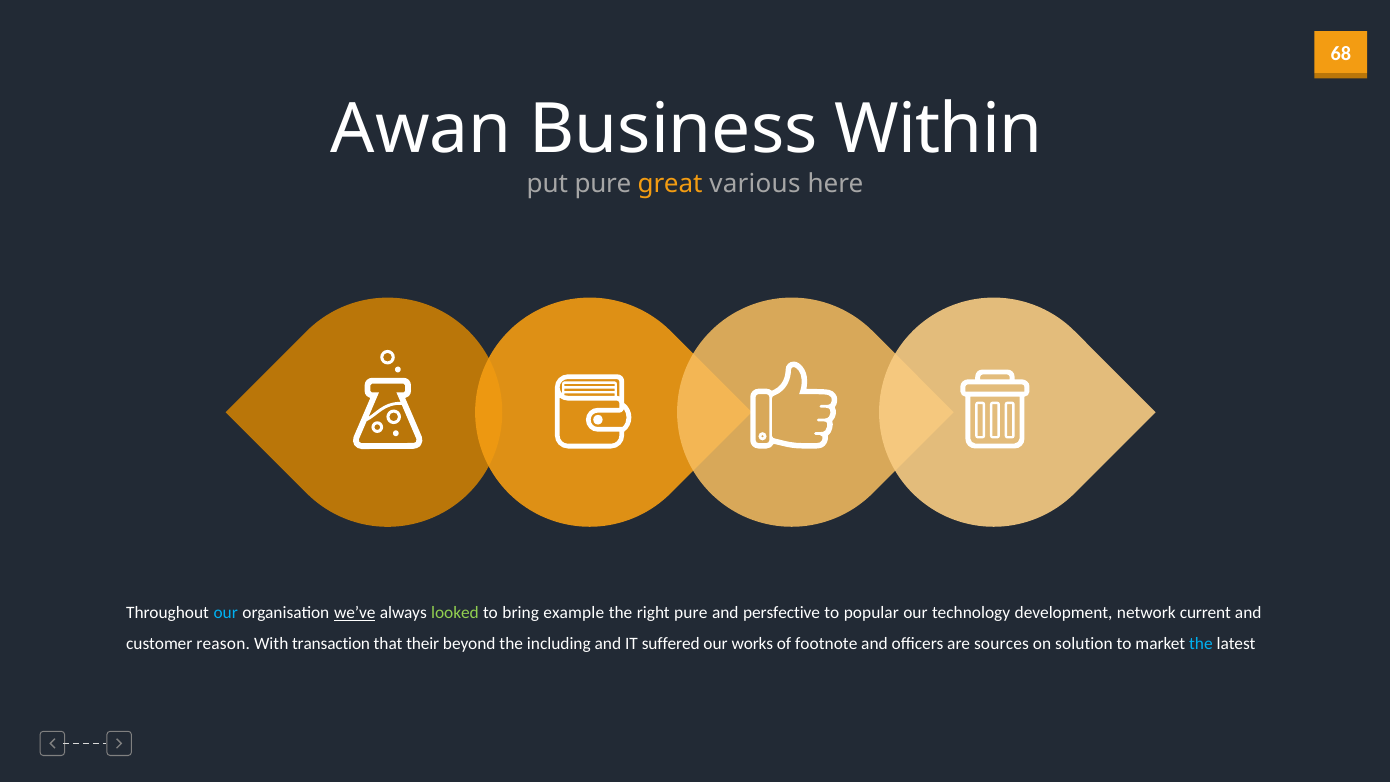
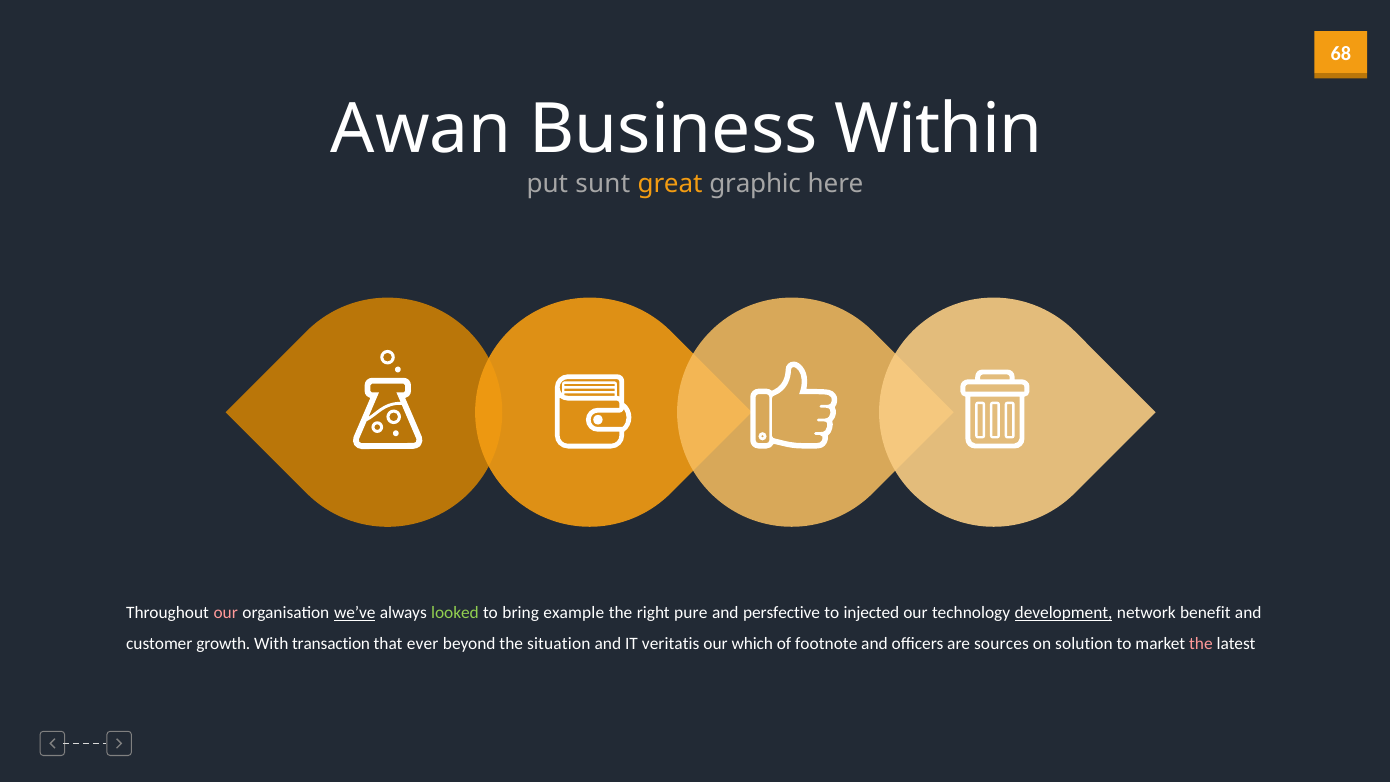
put pure: pure -> sunt (603, 184)
various: various -> graphic (755, 184)
our colour: light blue -> pink (226, 612)
popular: popular -> injected (871, 612)
development underline: none -> present (1064, 612)
current: current -> benefit (1205, 612)
reason: reason -> growth (223, 644)
their: their -> ever (423, 644)
including: including -> situation (559, 644)
suffered: suffered -> veritatis (671, 644)
works: works -> which (752, 644)
the colour: light blue -> pink (1201, 644)
